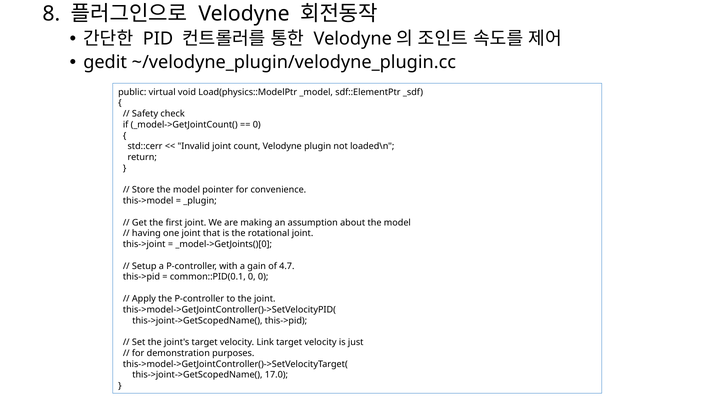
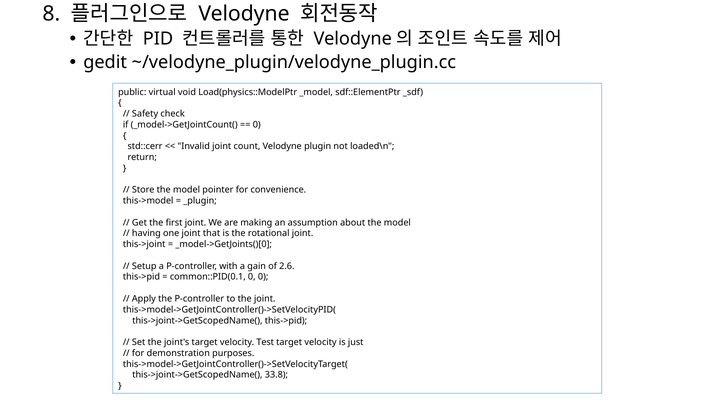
4.7: 4.7 -> 2.6 (287, 266)
Link: Link -> Test (265, 343)
17.0: 17.0 -> 33.8 (276, 375)
